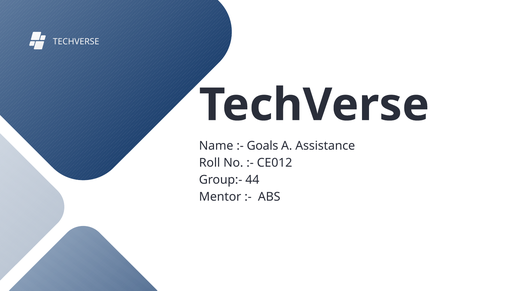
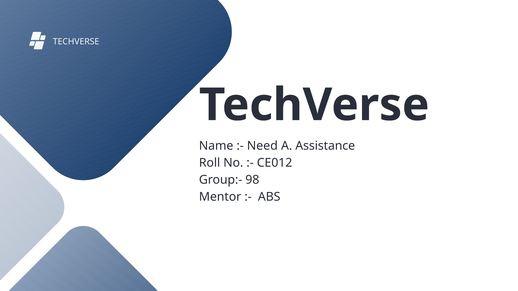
Goals: Goals -> Need (262, 146)
44: 44 -> 98 (252, 180)
